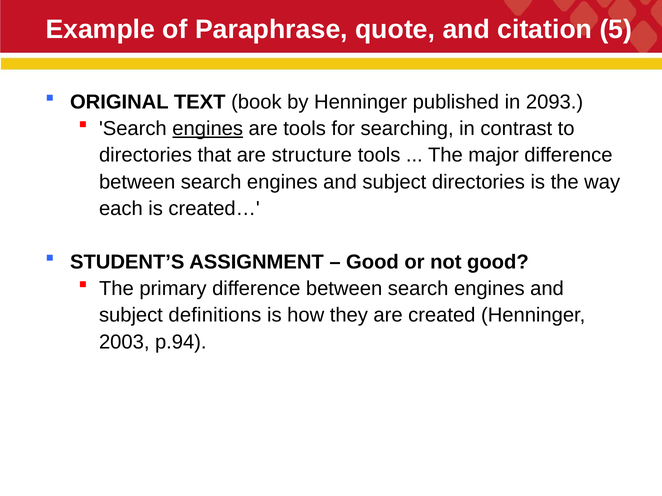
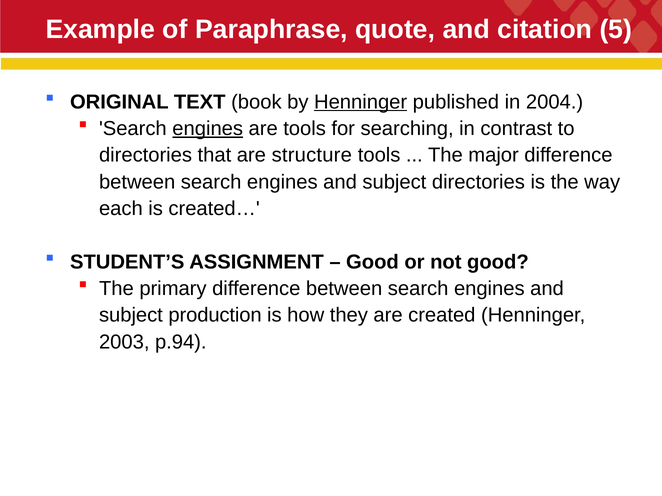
Henninger underline: none -> present (361, 102)
2093: 2093 -> 2004 (555, 102)
definitions: definitions -> production (215, 316)
